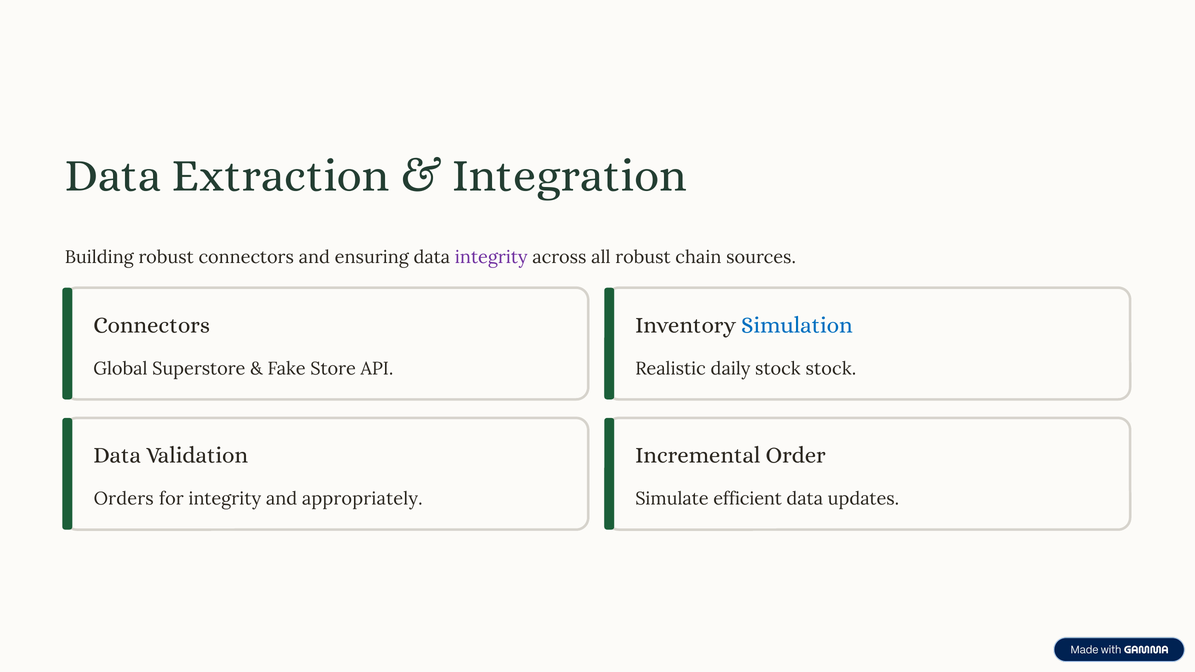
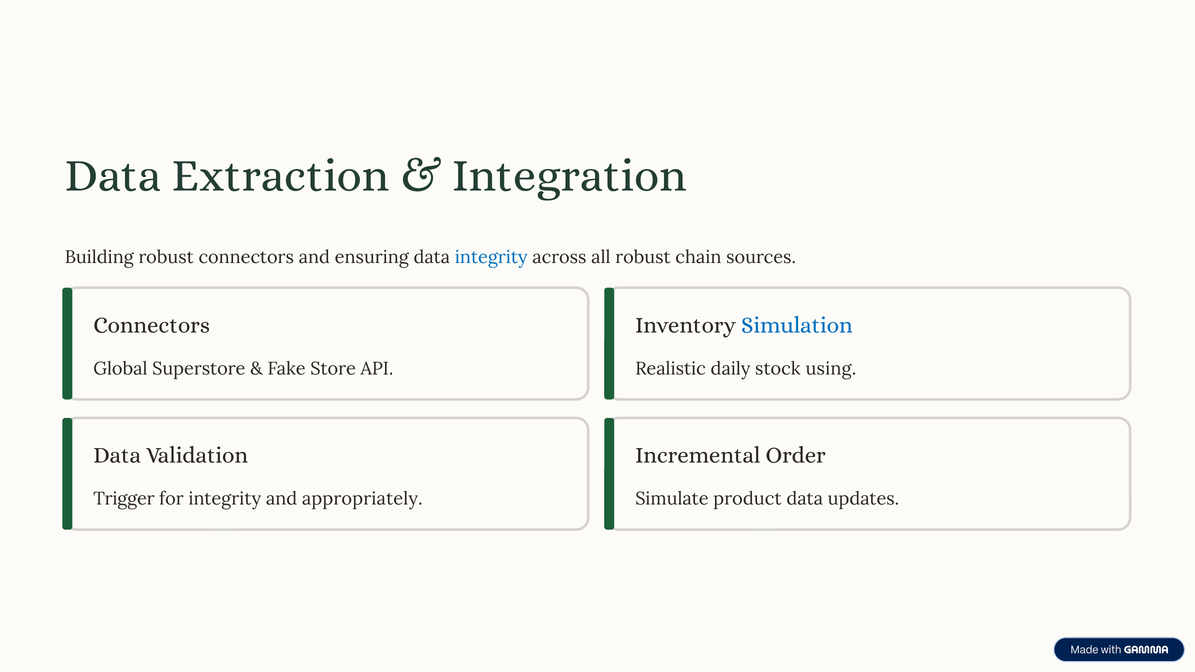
integrity colour: purple -> blue (491, 257)
stock stock: stock -> using (831, 369)
Orders: Orders -> Trigger (124, 499)
efficient: efficient -> product (747, 499)
